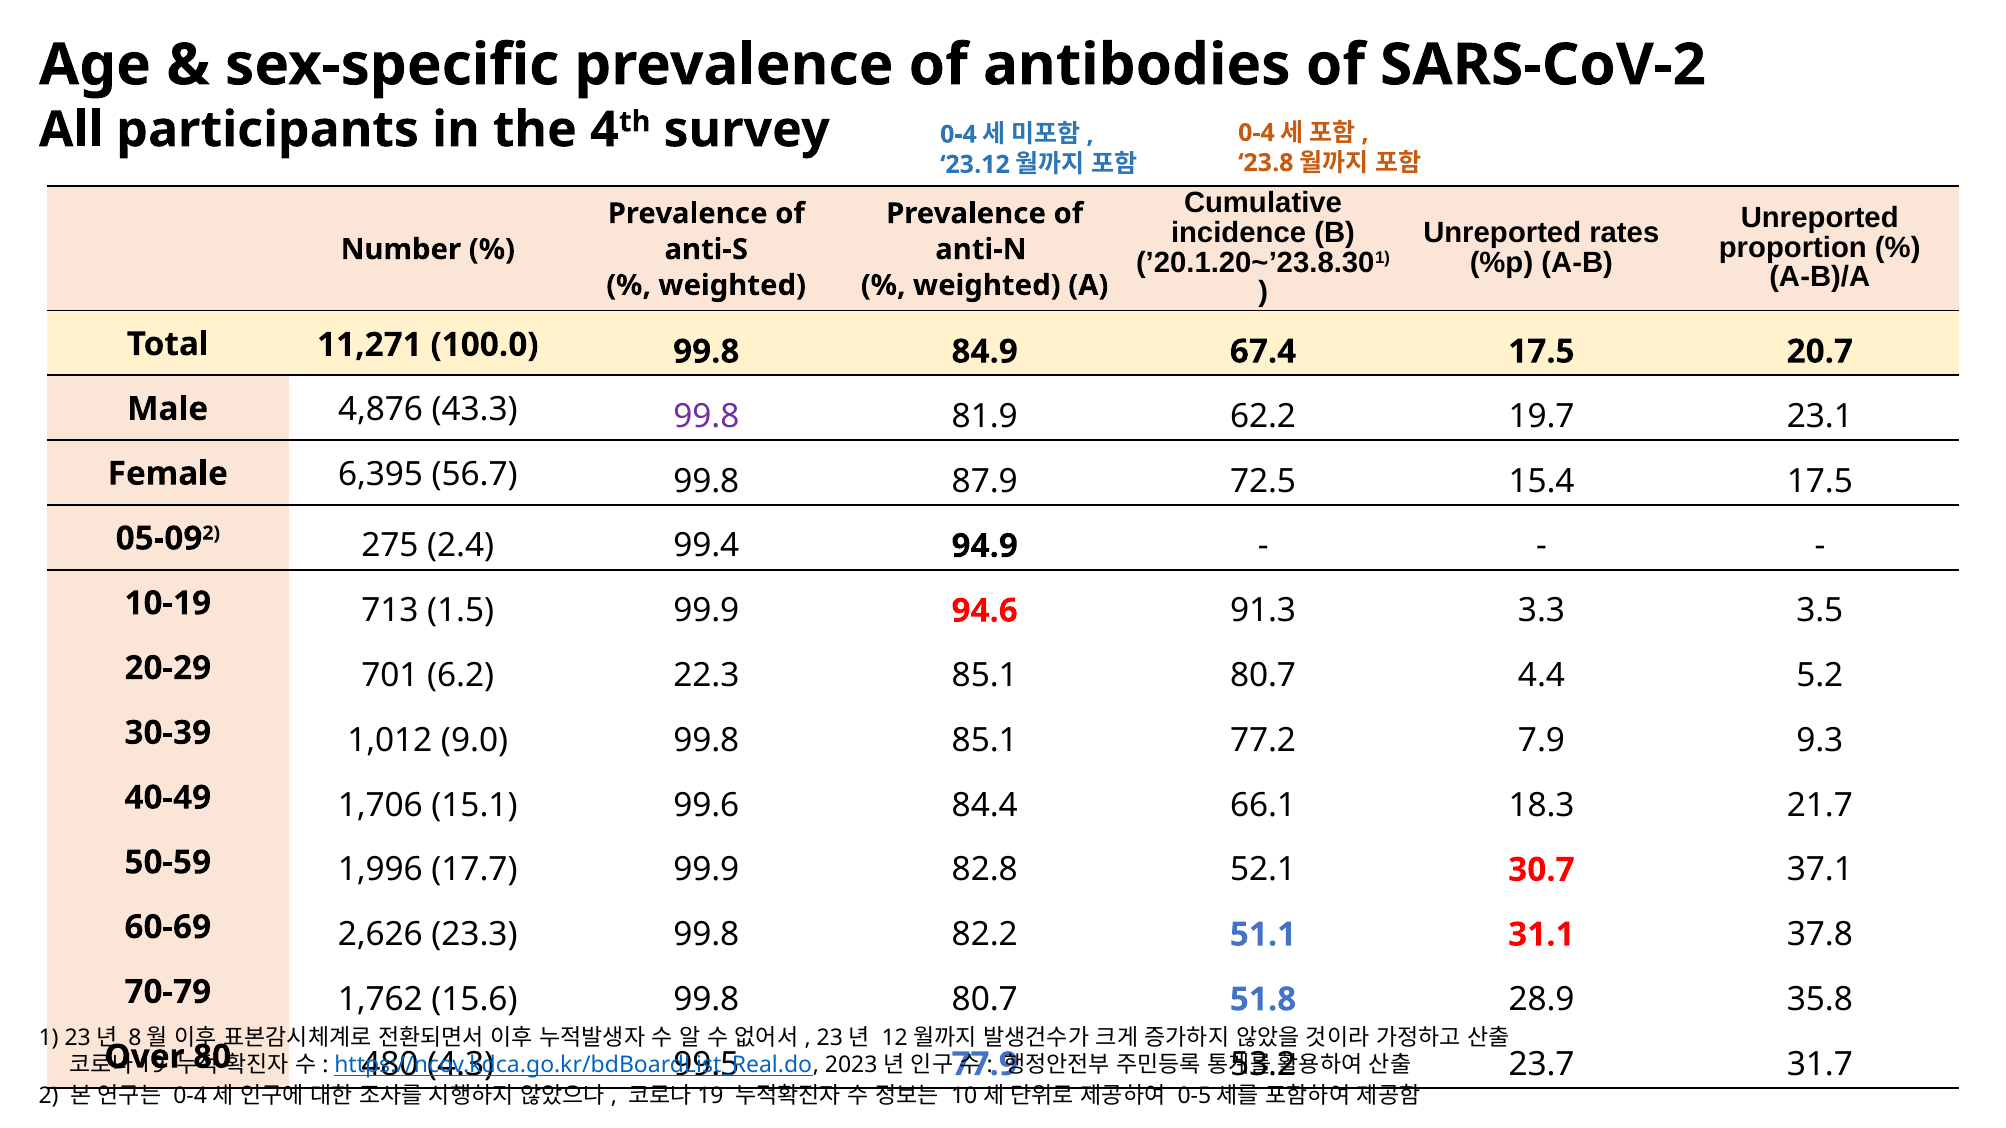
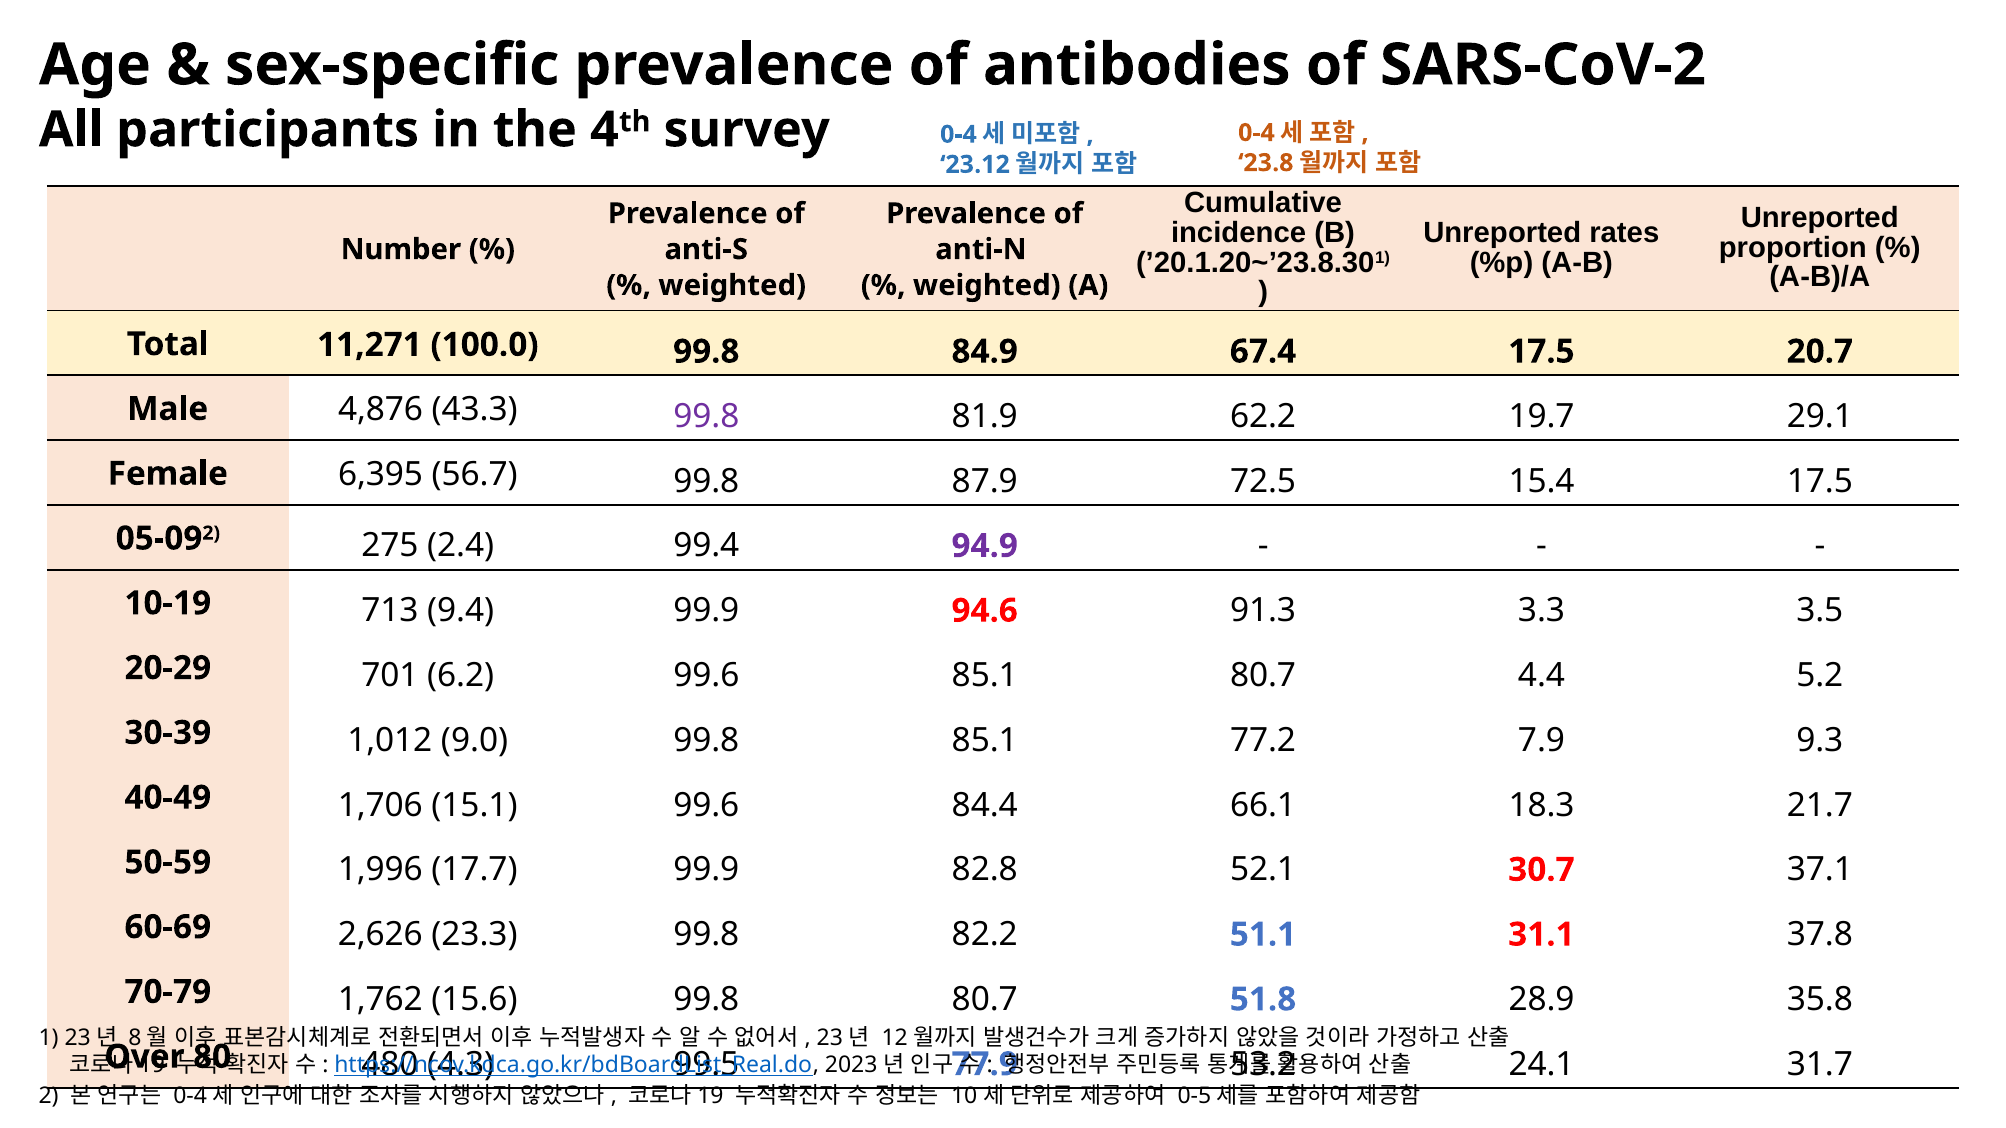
23.1: 23.1 -> 29.1 (1820, 416)
94.9 colour: black -> purple (985, 546)
1.5: 1.5 -> 9.4 (461, 611)
6.2 22.3: 22.3 -> 99.6 (706, 676)
23.7: 23.7 -> 24.1 (1542, 1064)
